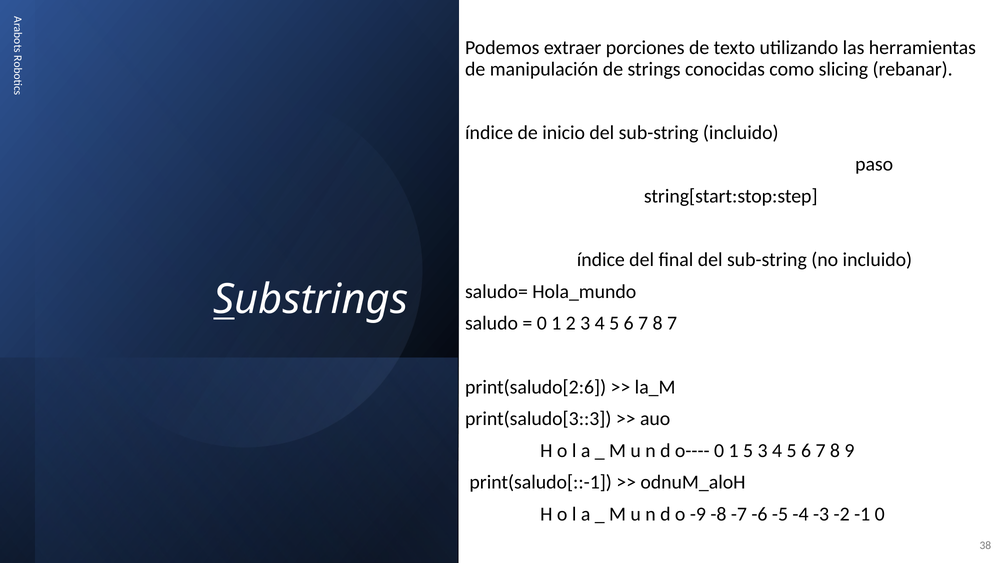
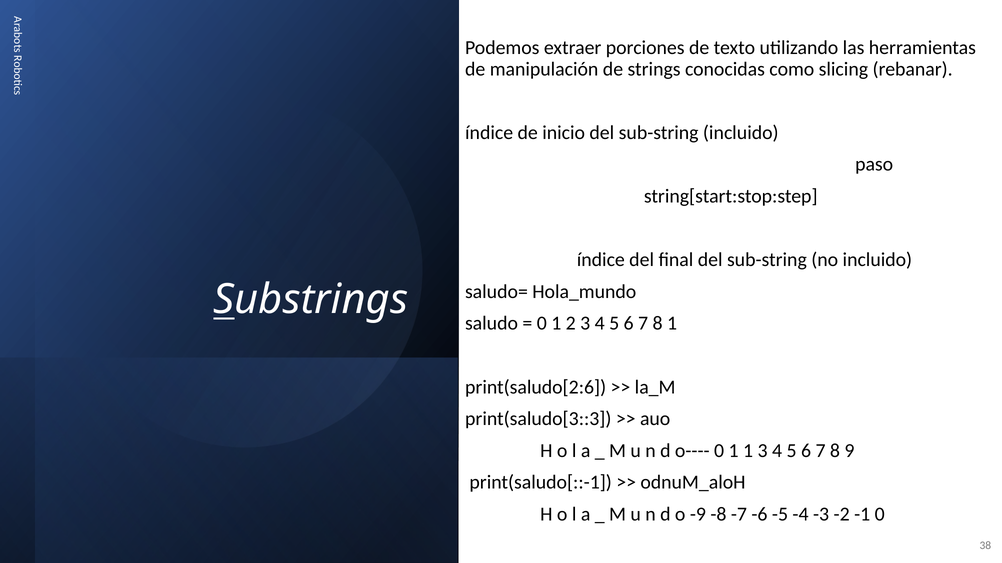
8 7: 7 -> 1 (672, 324)
1 5: 5 -> 1 (748, 451)
